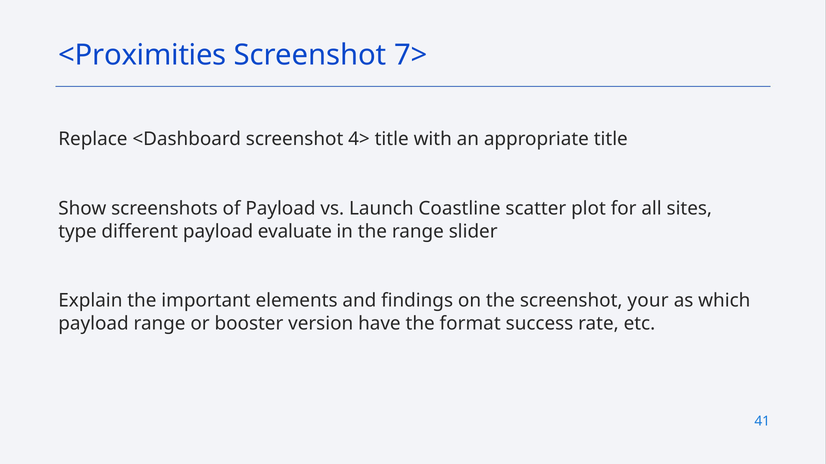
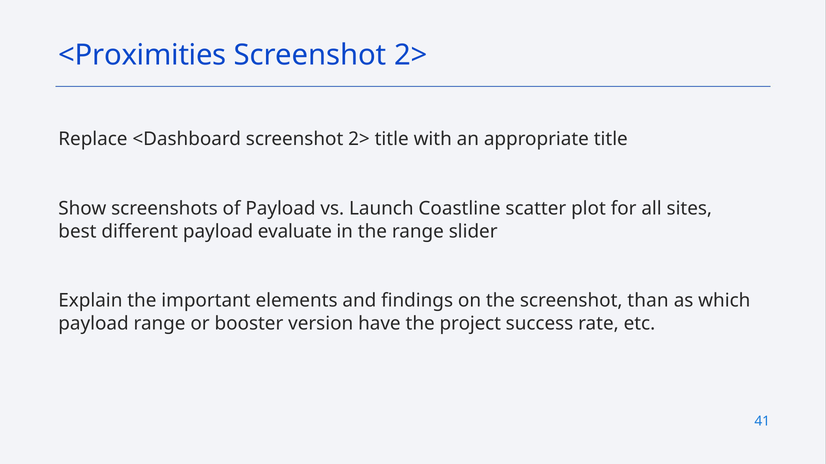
7>: 7> -> 2> (411, 55)
<Dashboard screenshot 4>: 4> -> 2> (359, 139)
type: type -> best (77, 232)
your: your -> than (648, 301)
format: format -> project (470, 324)
